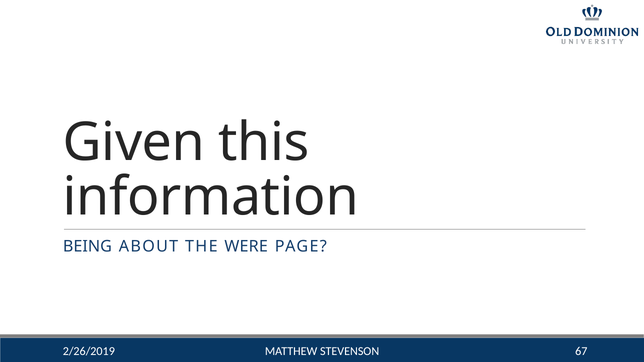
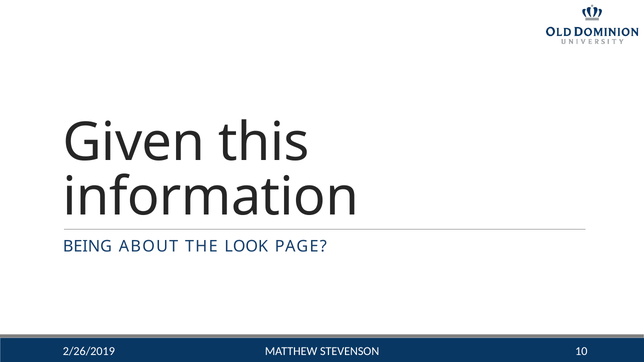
WERE: WERE -> LOOK (246, 246)
67: 67 -> 10 (581, 352)
